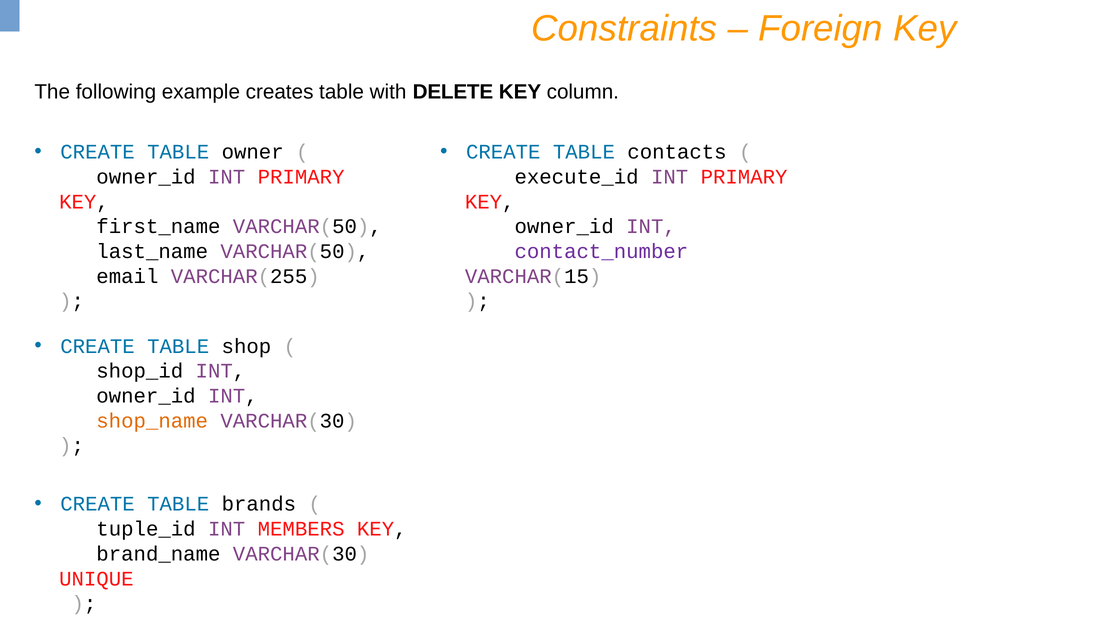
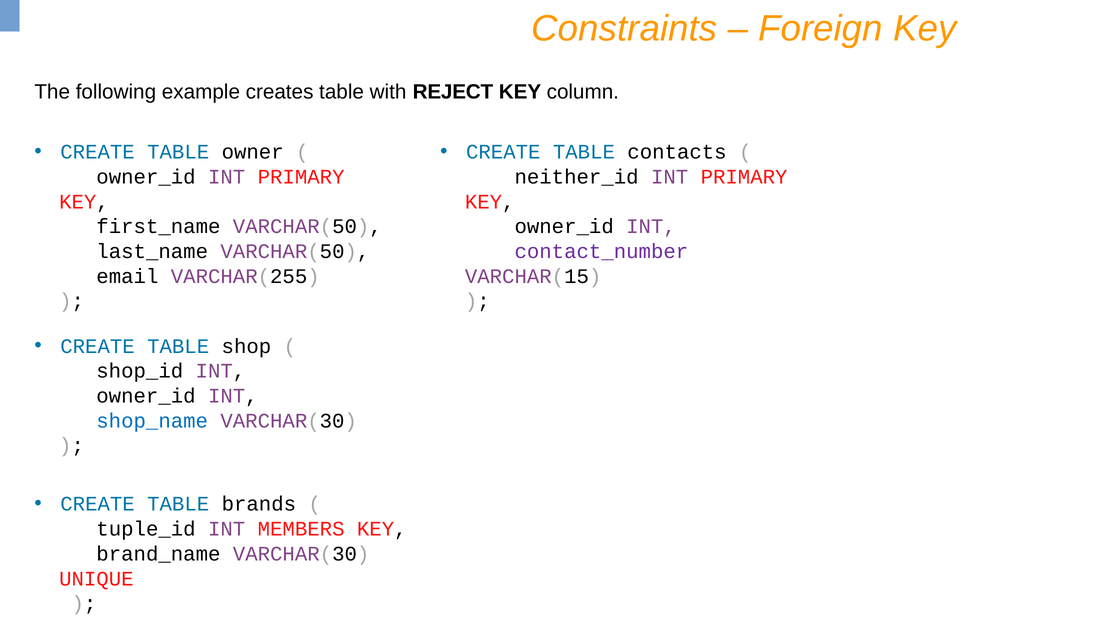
DELETE: DELETE -> REJECT (453, 92)
execute_id: execute_id -> neither_id (577, 177)
shop_name colour: orange -> blue (152, 420)
